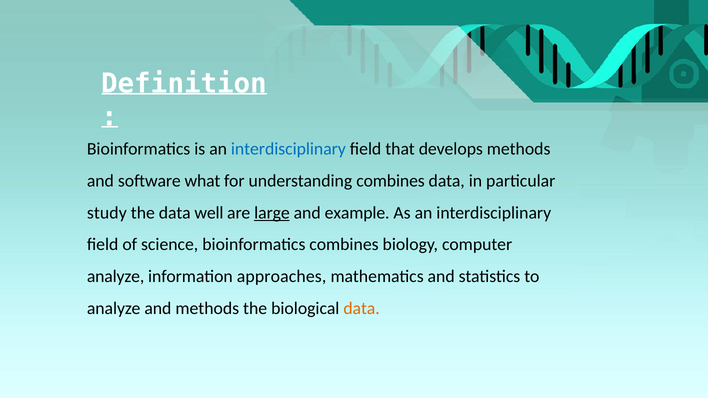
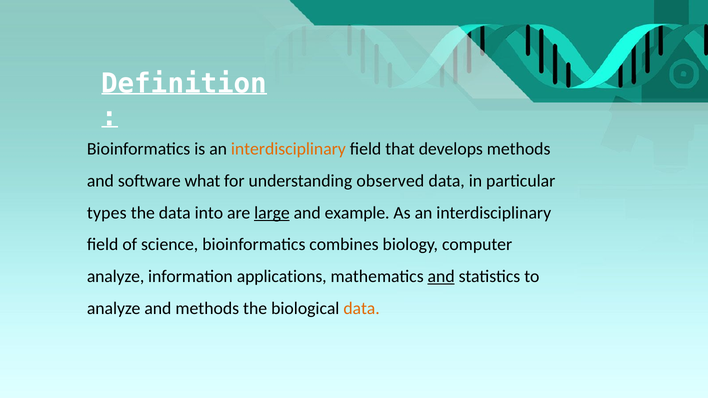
interdisciplinary colour: blue -> orange (288, 149)
understanding combines: combines -> observed (390, 181)
study: study -> types (107, 213)
well: well -> into (209, 213)
approaches: approaches -> applications (282, 277)
and underline: none -> present (441, 277)
